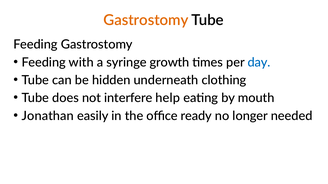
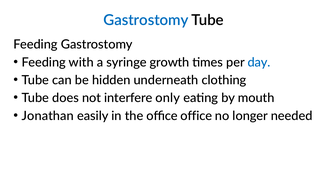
Gastrostomy colour: orange -> blue (146, 20)
help: help -> only (168, 98)
office ready: ready -> office (196, 116)
